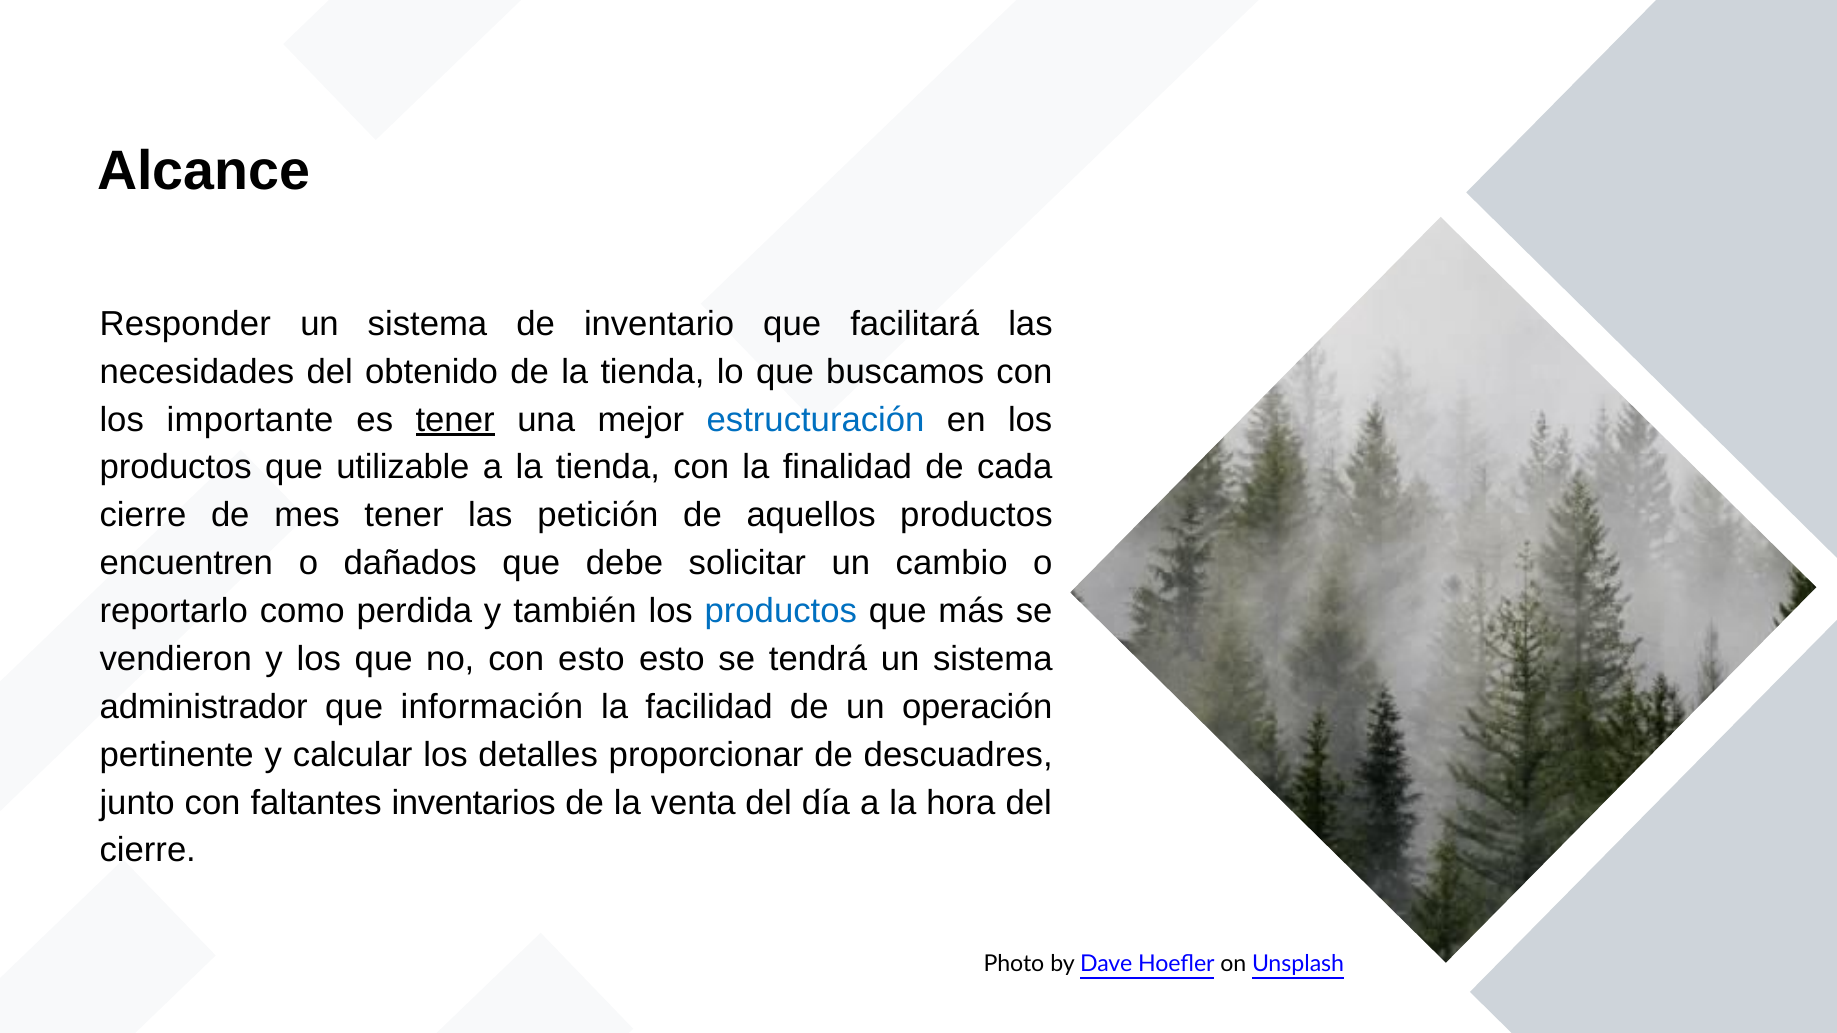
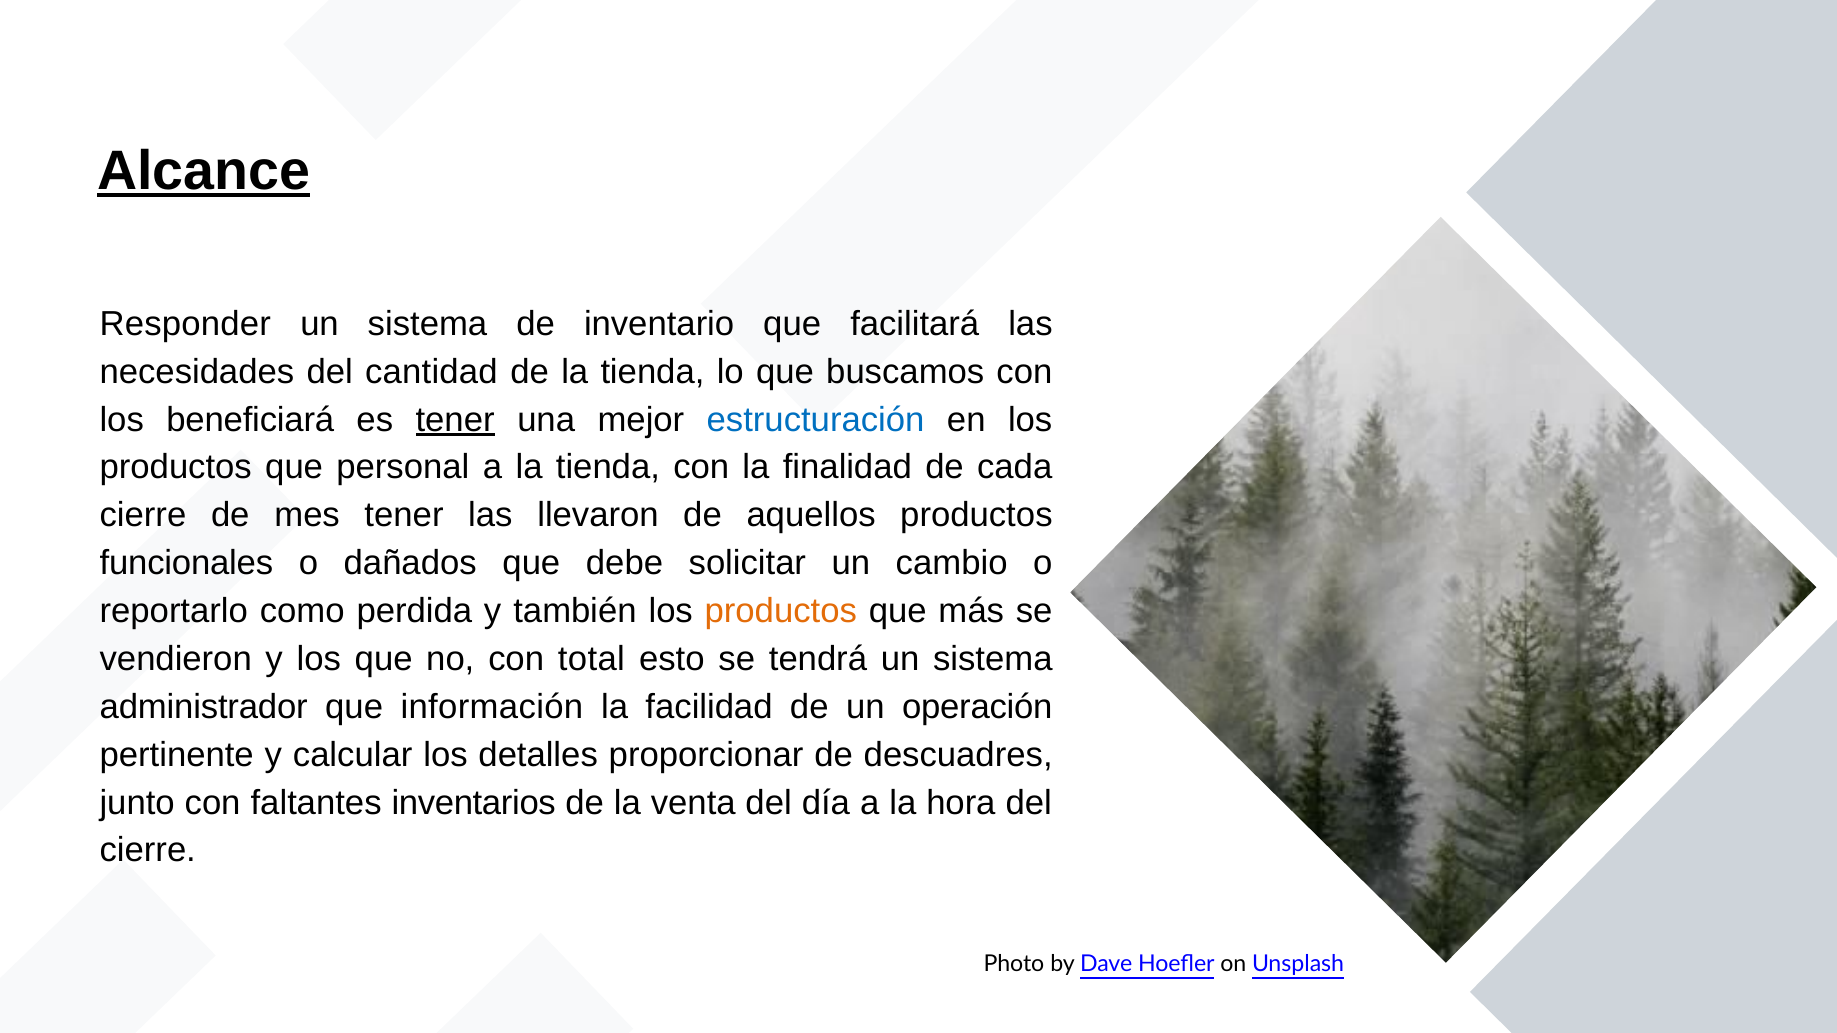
Alcance underline: none -> present (204, 171)
obtenido: obtenido -> cantidad (431, 372)
importante: importante -> beneficiará (250, 420)
utilizable: utilizable -> personal (403, 468)
petición: petición -> llevaron (598, 516)
encuentren: encuentren -> funcionales (186, 563)
productos colour: blue -> orange (781, 611)
con esto: esto -> total (591, 659)
